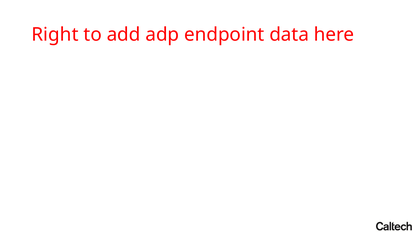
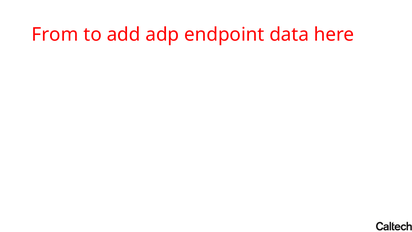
Right: Right -> From (55, 35)
